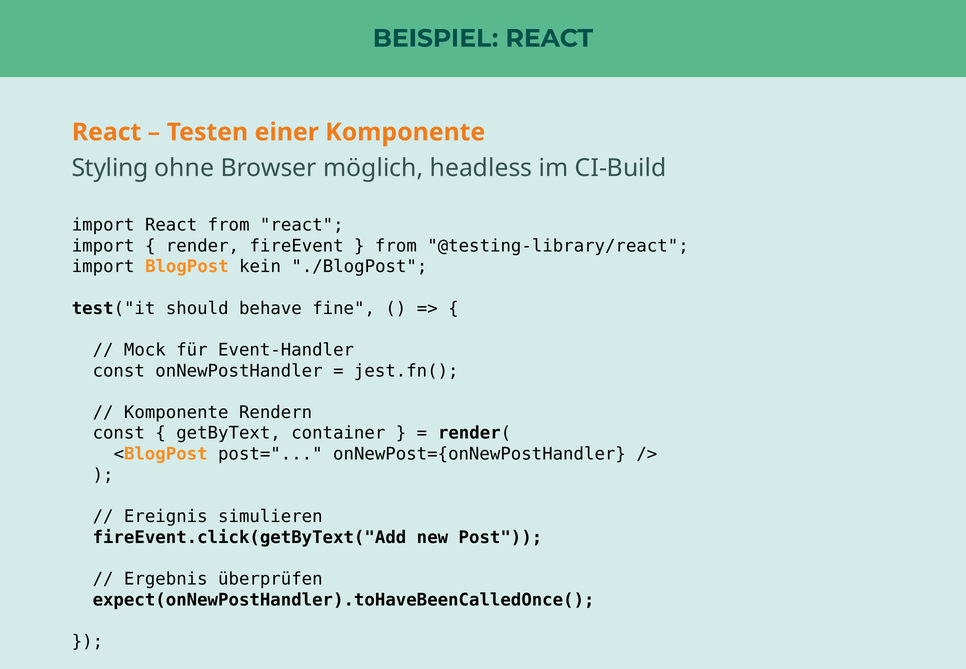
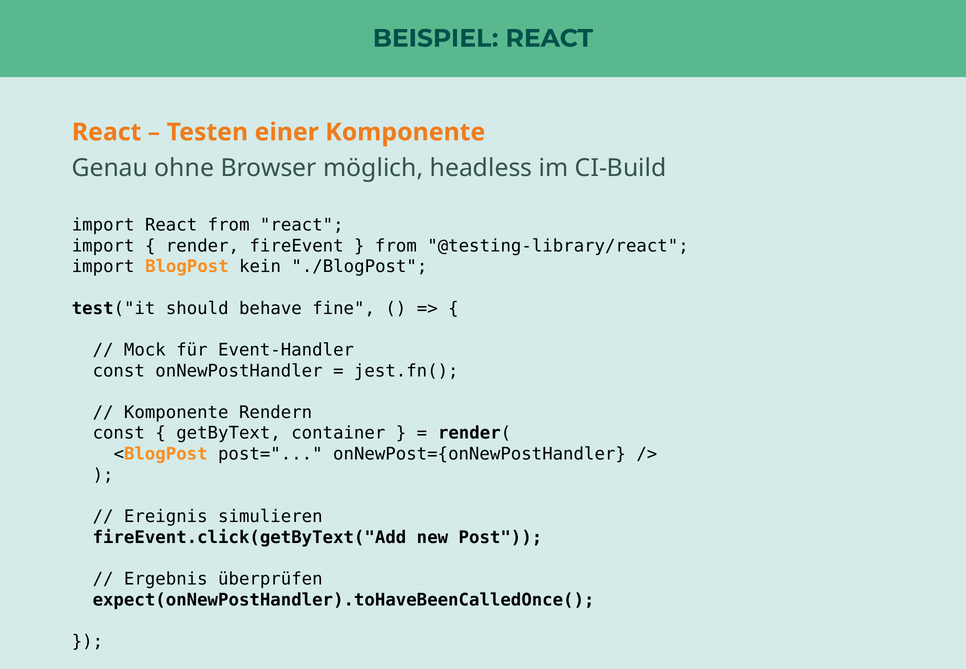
Styling: Styling -> Genau (110, 168)
